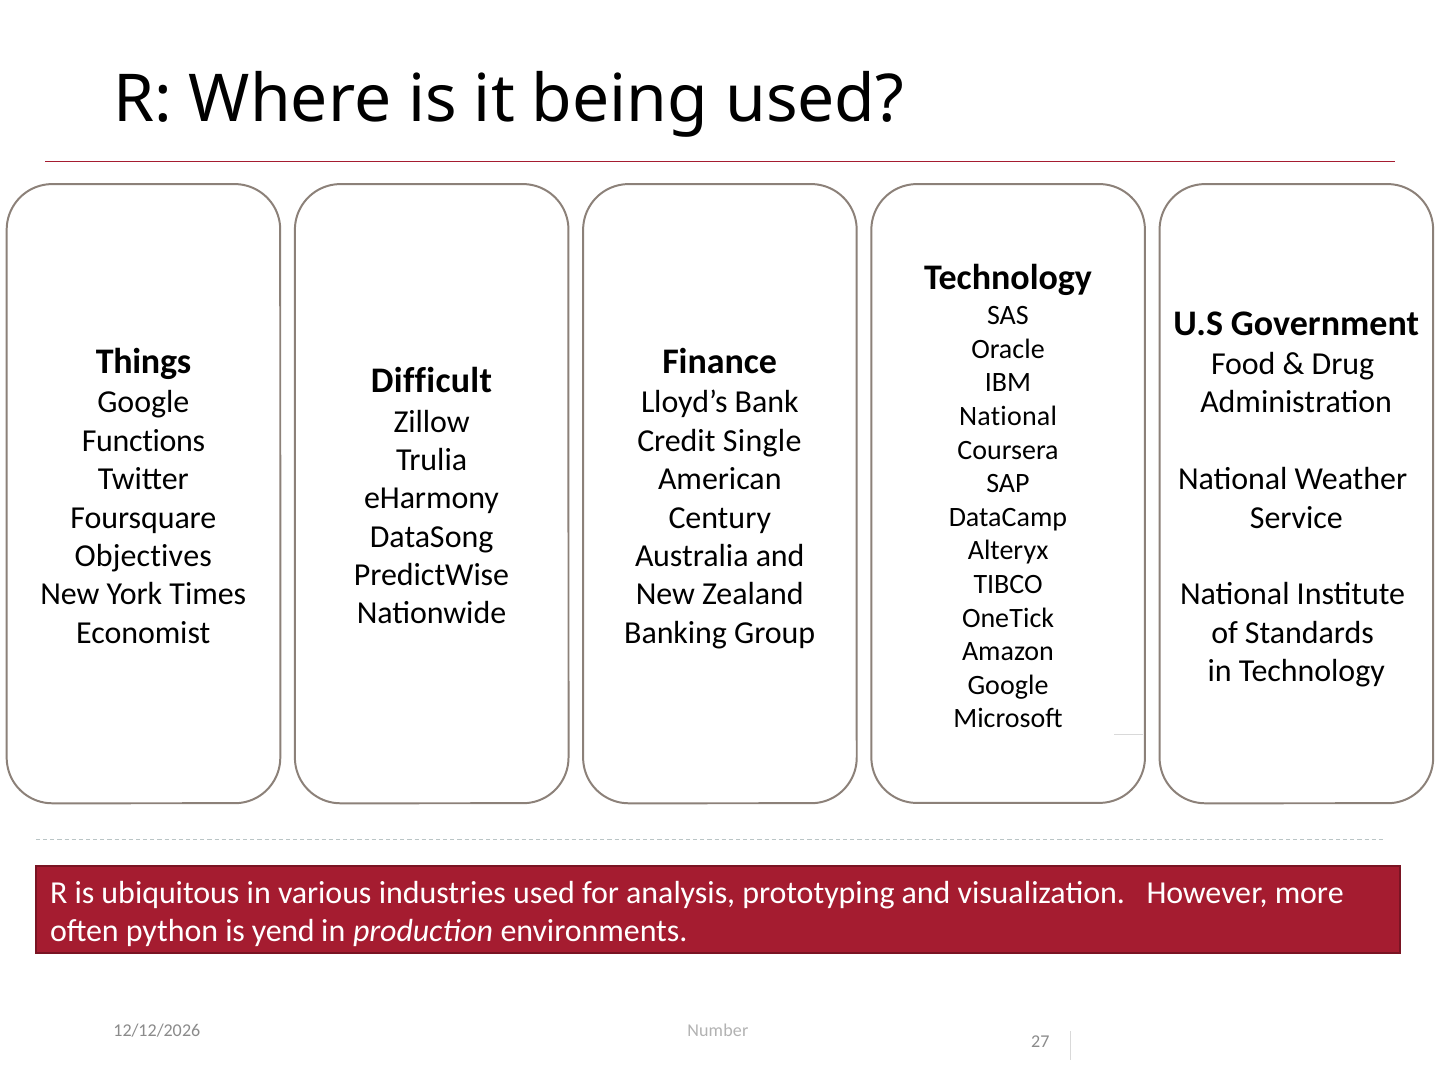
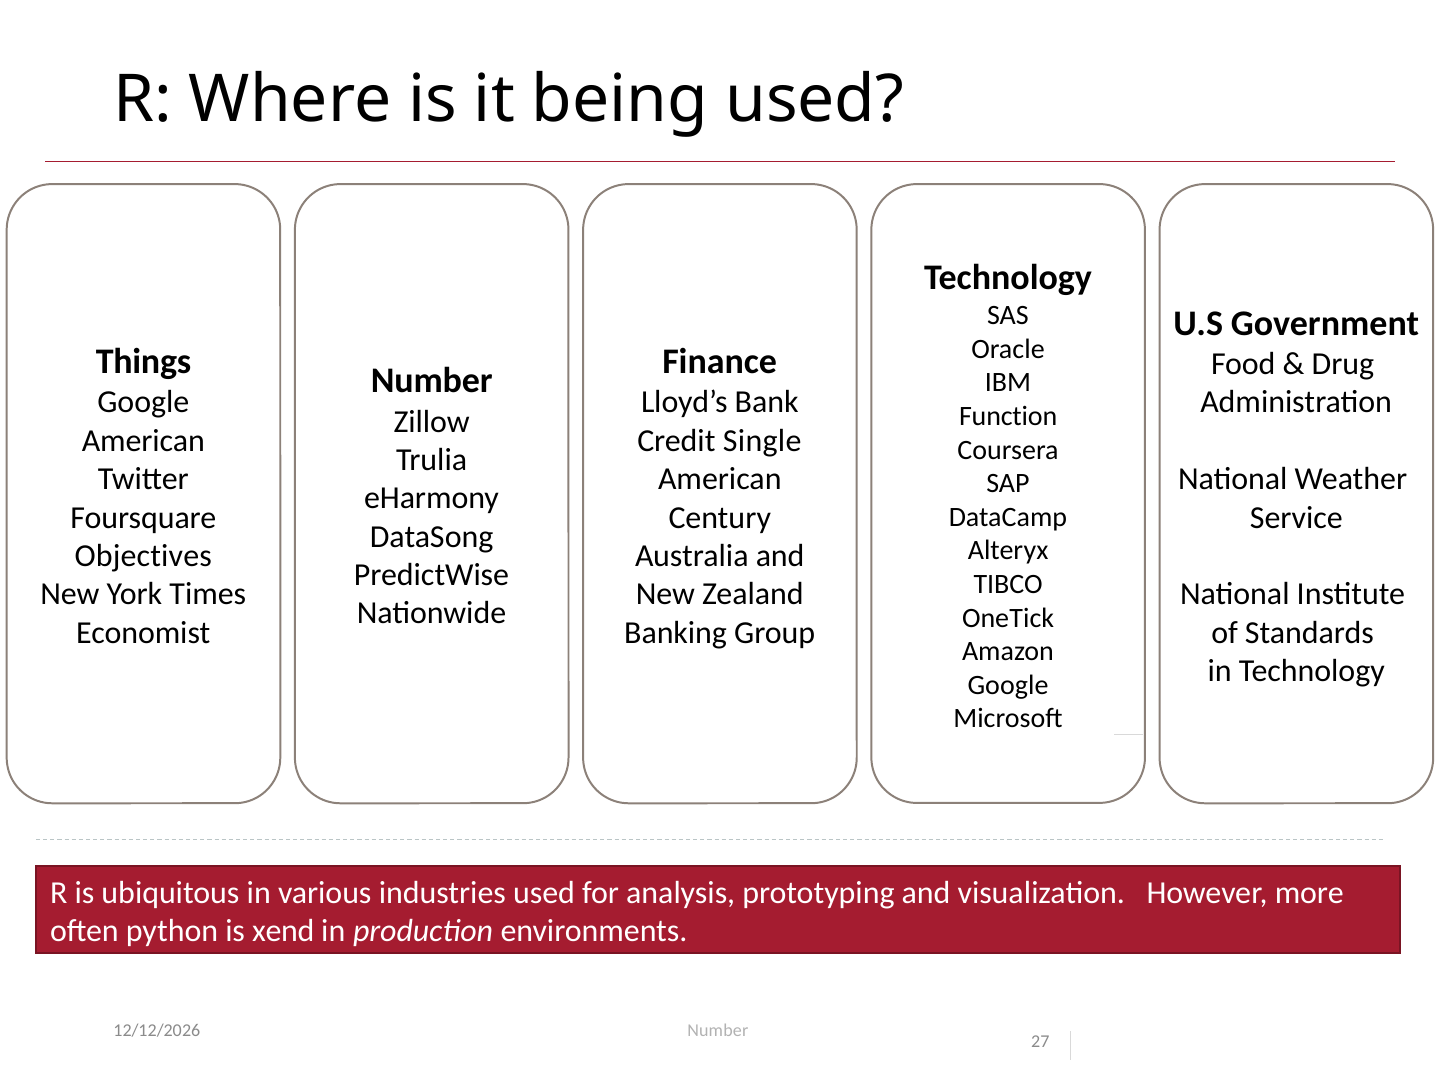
Difficult: Difficult -> Number (432, 381)
National: National -> Function (1008, 416)
Functions: Functions -> American (143, 441)
yend: yend -> xend (283, 931)
